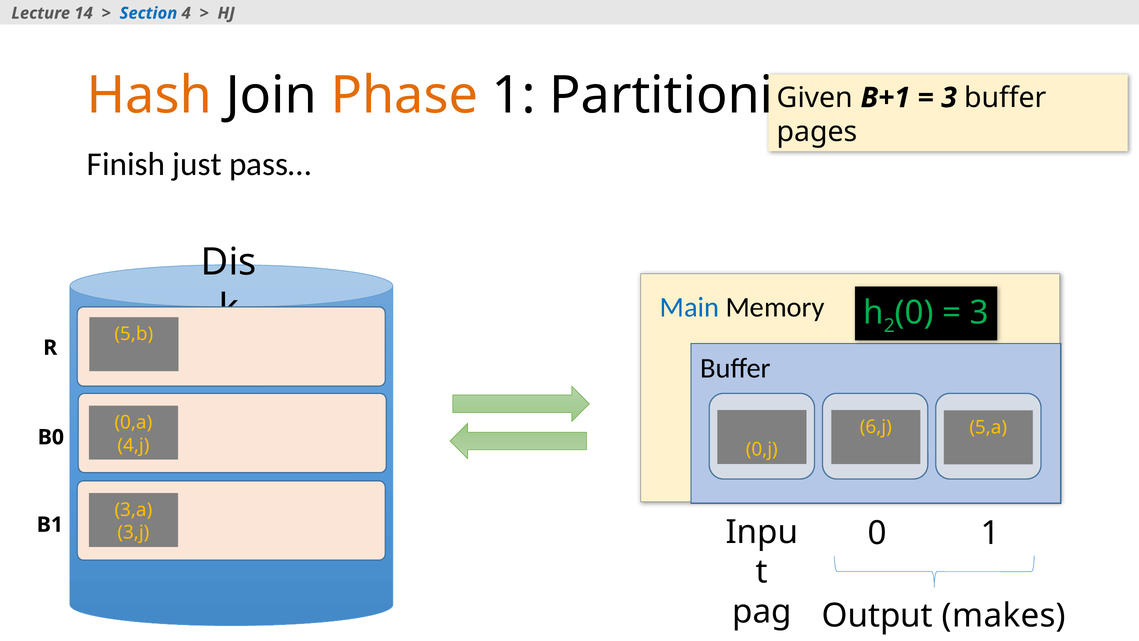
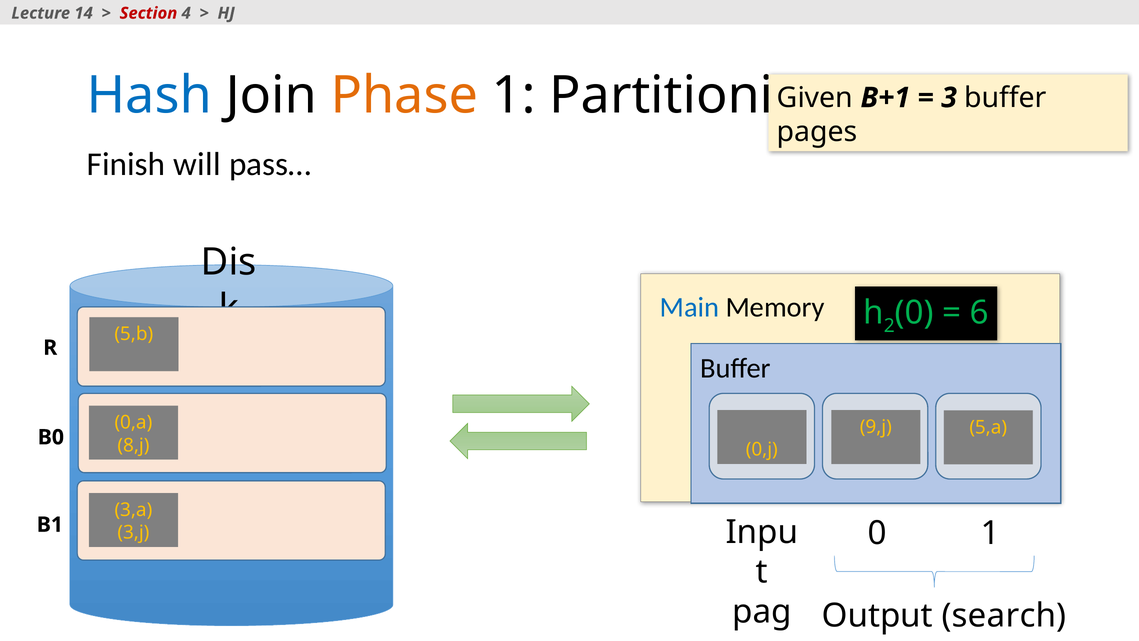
Section colour: blue -> red (148, 13)
Hash colour: orange -> blue (149, 96)
just: just -> will (197, 164)
3: 3 -> 6 (979, 313)
6,j: 6,j -> 9,j (876, 427)
4,j: 4,j -> 8,j (133, 445)
makes: makes -> search (1004, 615)
